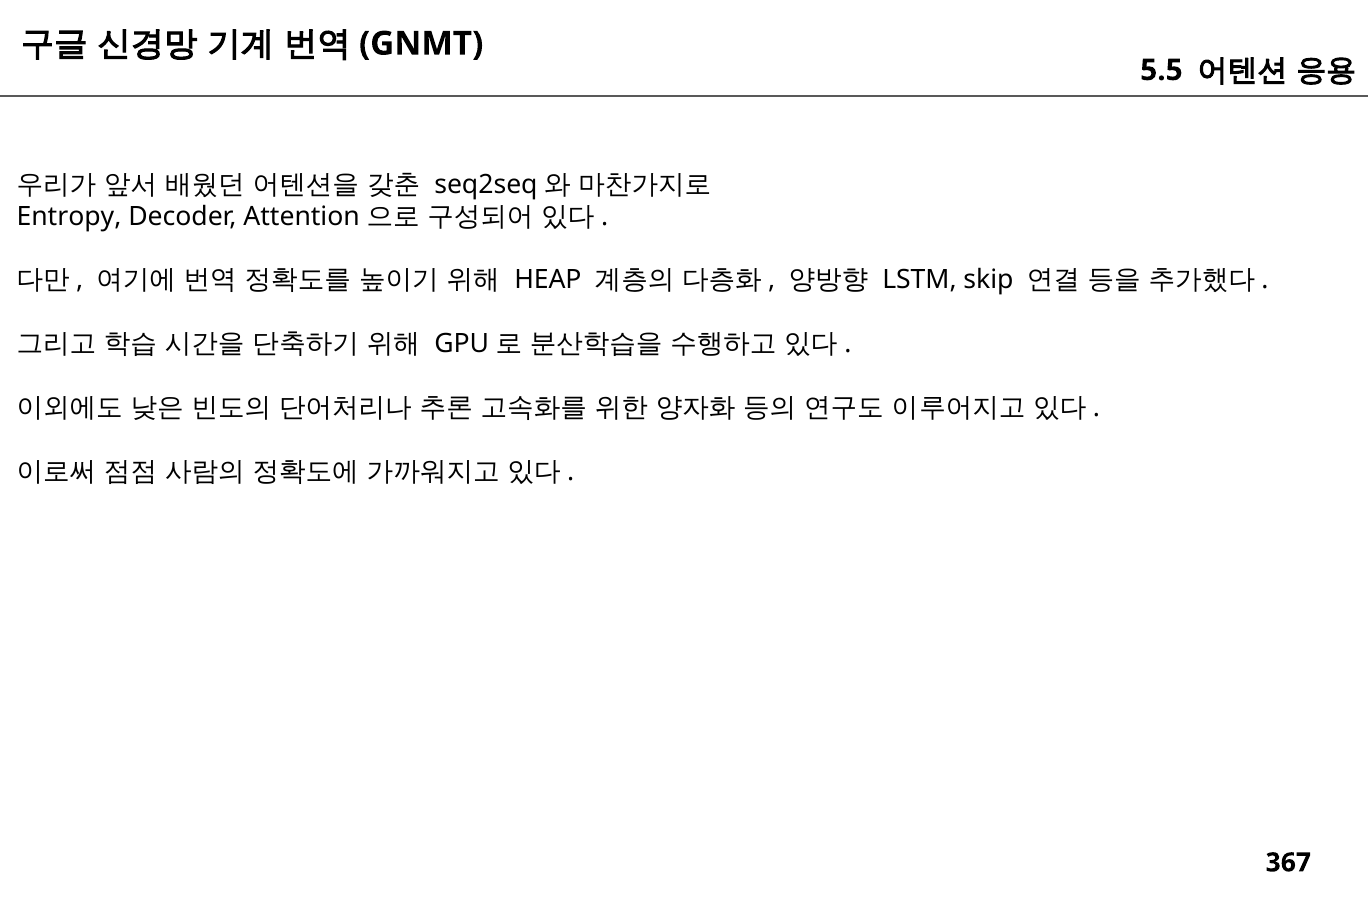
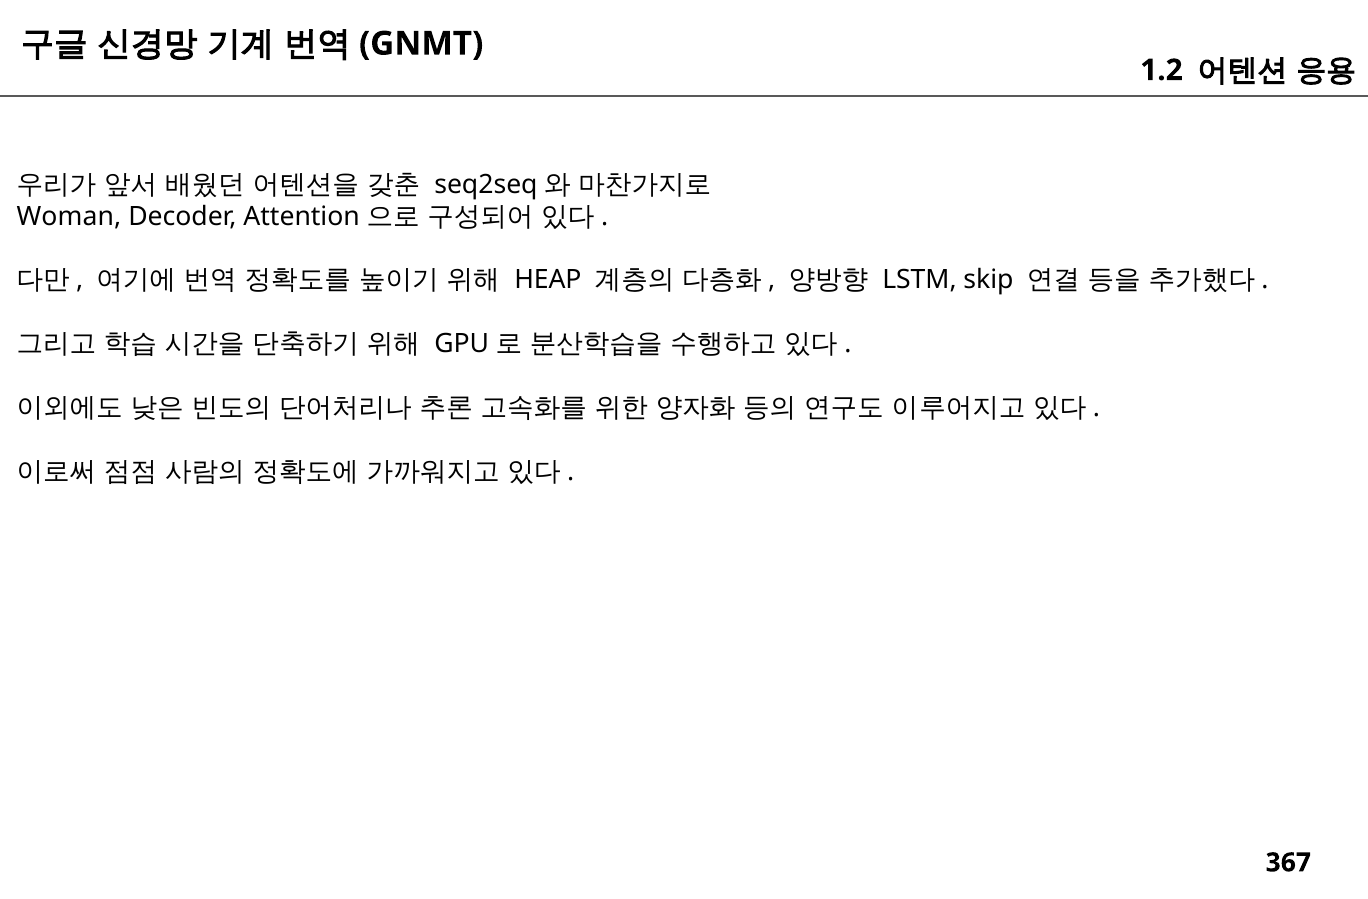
5.5: 5.5 -> 1.2 (1161, 70)
Entropy: Entropy -> Woman (69, 216)
